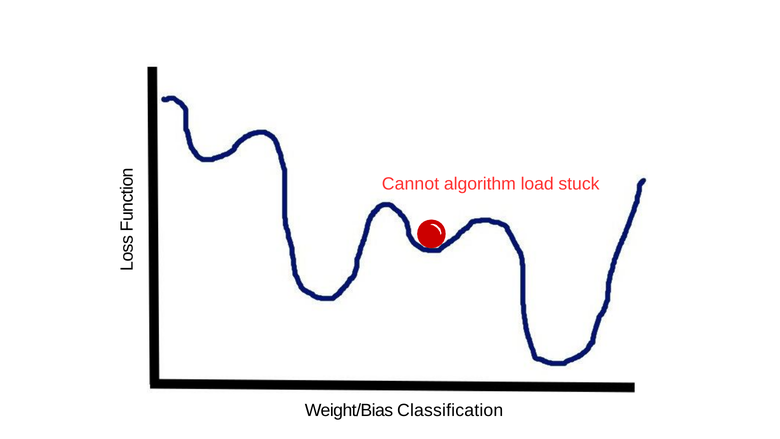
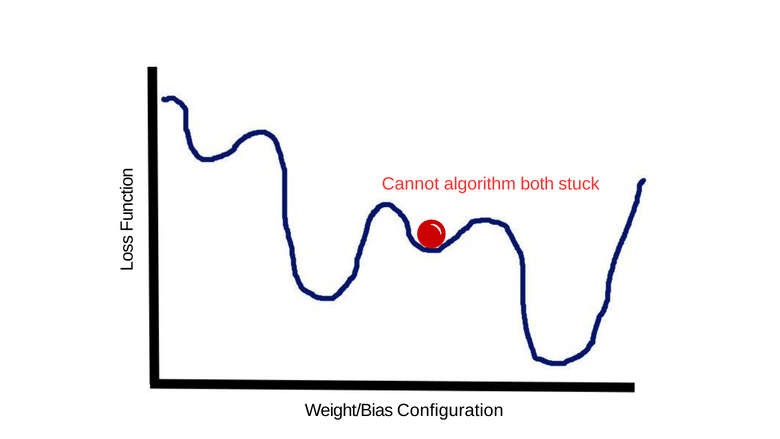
load: load -> both (537, 184)
Classification: Classification -> Configuration (450, 410)
